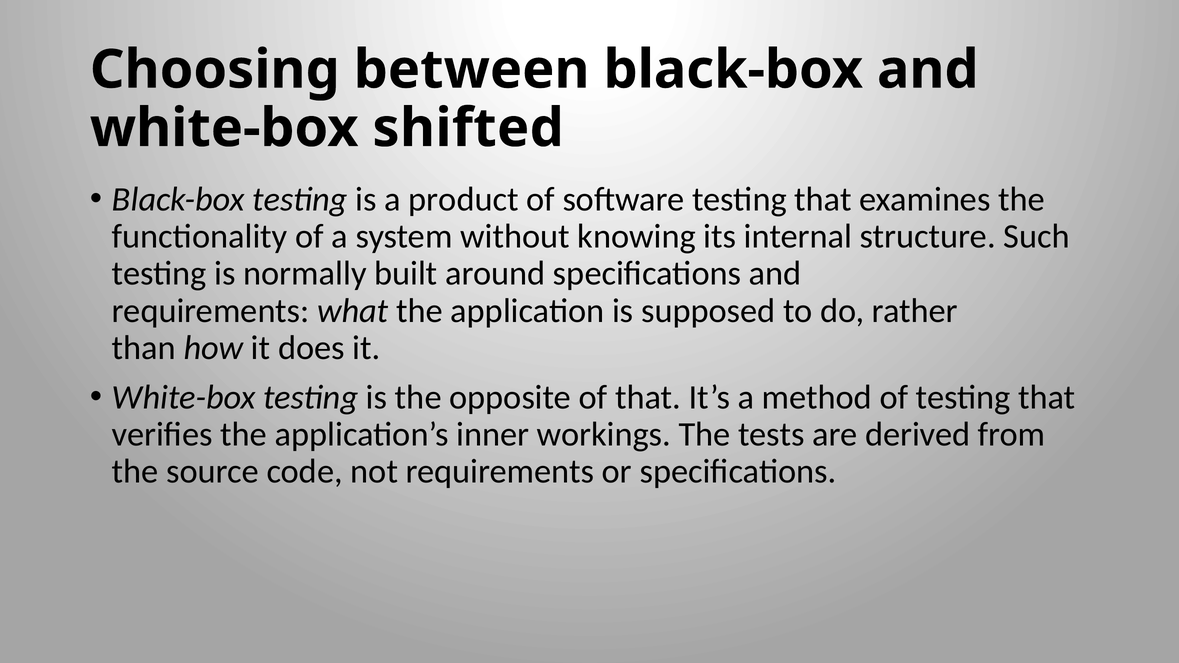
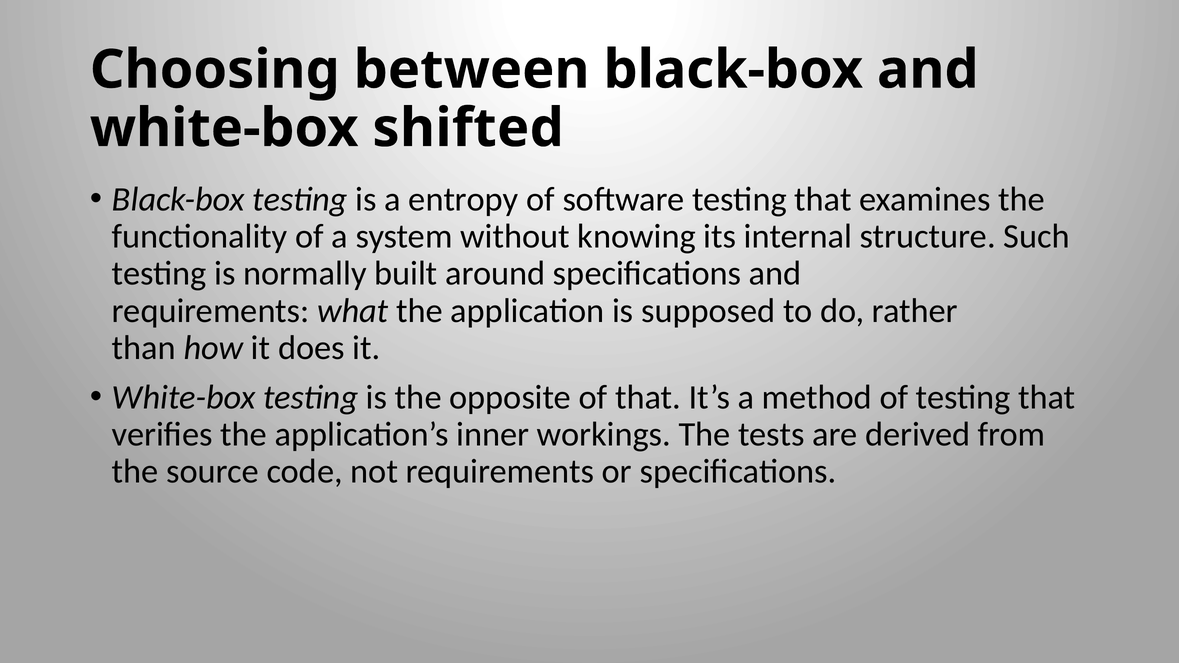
product: product -> entropy (464, 199)
